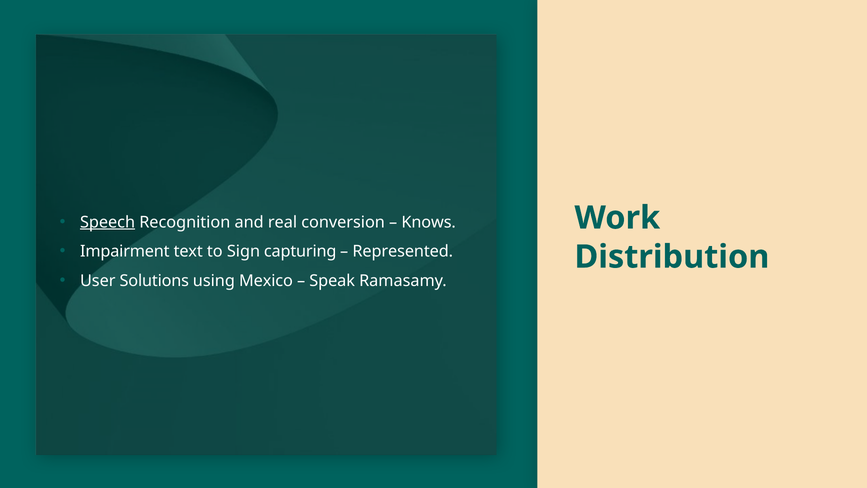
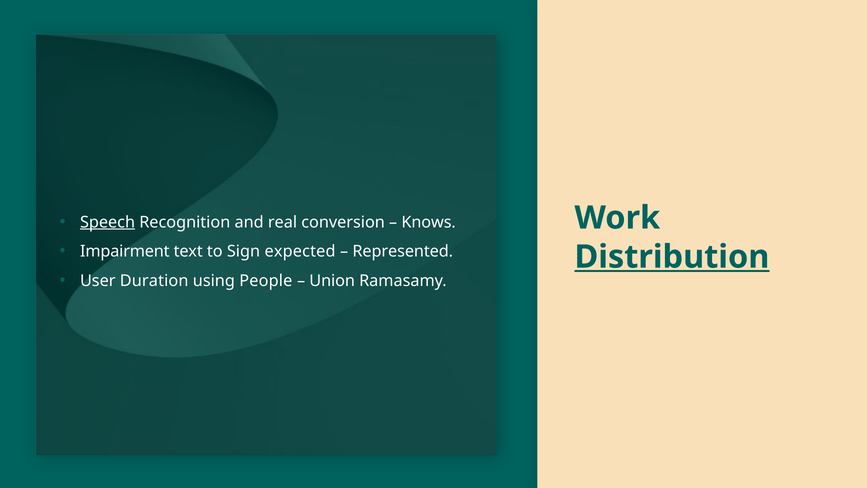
capturing: capturing -> expected (300, 251)
Distribution underline: none -> present (672, 257)
Solutions: Solutions -> Duration (154, 281)
Mexico: Mexico -> People (266, 281)
Speak: Speak -> Union (332, 281)
